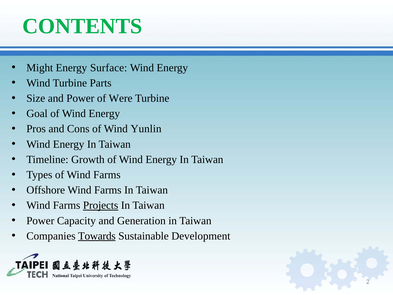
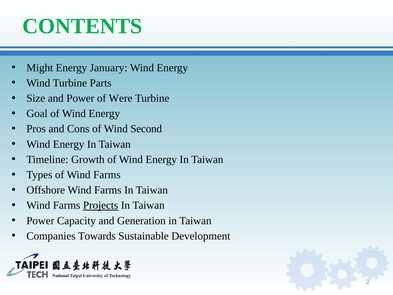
Surface: Surface -> January (109, 68)
Yunlin: Yunlin -> Second (146, 129)
Towards underline: present -> none (97, 236)
